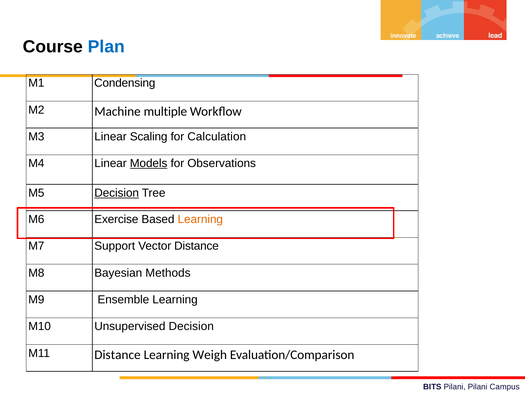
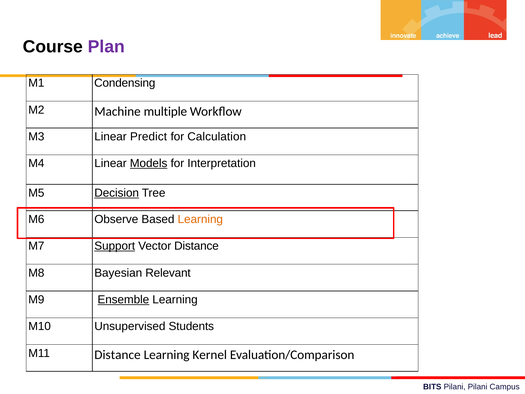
Plan colour: blue -> purple (106, 47)
Scaling: Scaling -> Predict (149, 137)
Observations: Observations -> Interpretation (222, 163)
Exercise: Exercise -> Observe (116, 219)
Support underline: none -> present (115, 246)
Methods: Methods -> Relevant (168, 273)
Ensemble underline: none -> present (123, 299)
Unsupervised Decision: Decision -> Students (191, 326)
Weigh: Weigh -> Kernel (210, 355)
